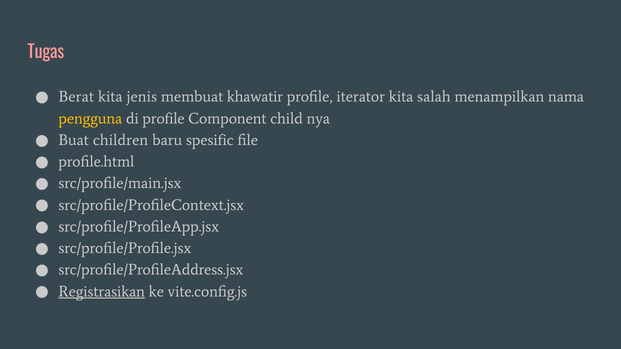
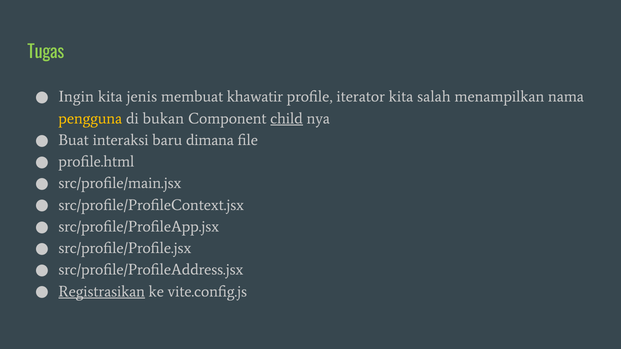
Tugas colour: pink -> light green (46, 52)
Berat: Berat -> Ingin (76, 97)
di profile: profile -> bukan (163, 119)
child underline: none -> present (287, 119)
children: children -> interaksi (121, 140)
spesific: spesific -> dimana (210, 140)
